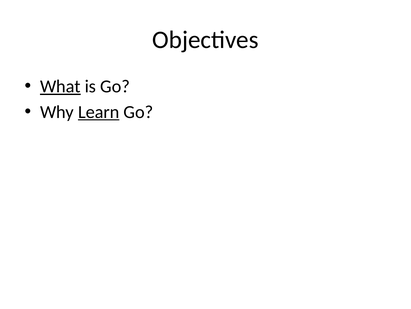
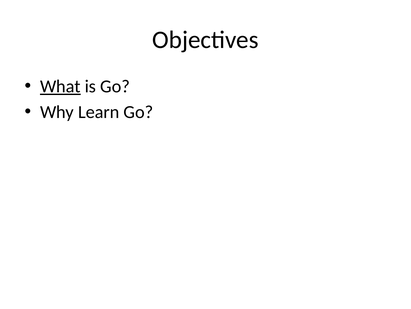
Learn underline: present -> none (99, 112)
